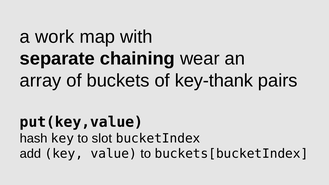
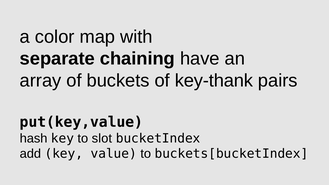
work: work -> color (55, 37)
wear: wear -> have (200, 59)
